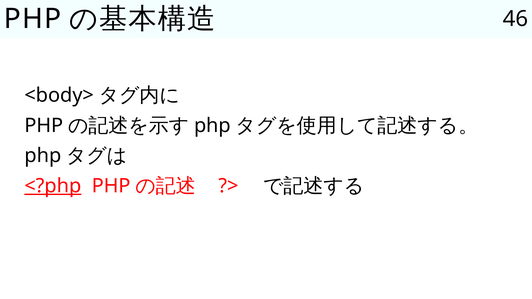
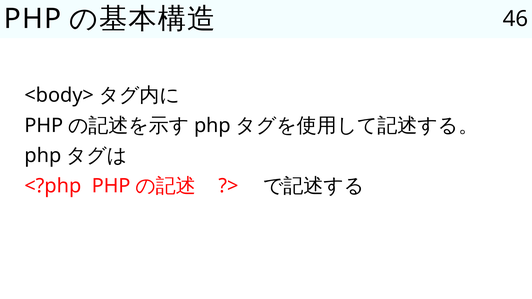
<?php underline: present -> none (53, 186)
